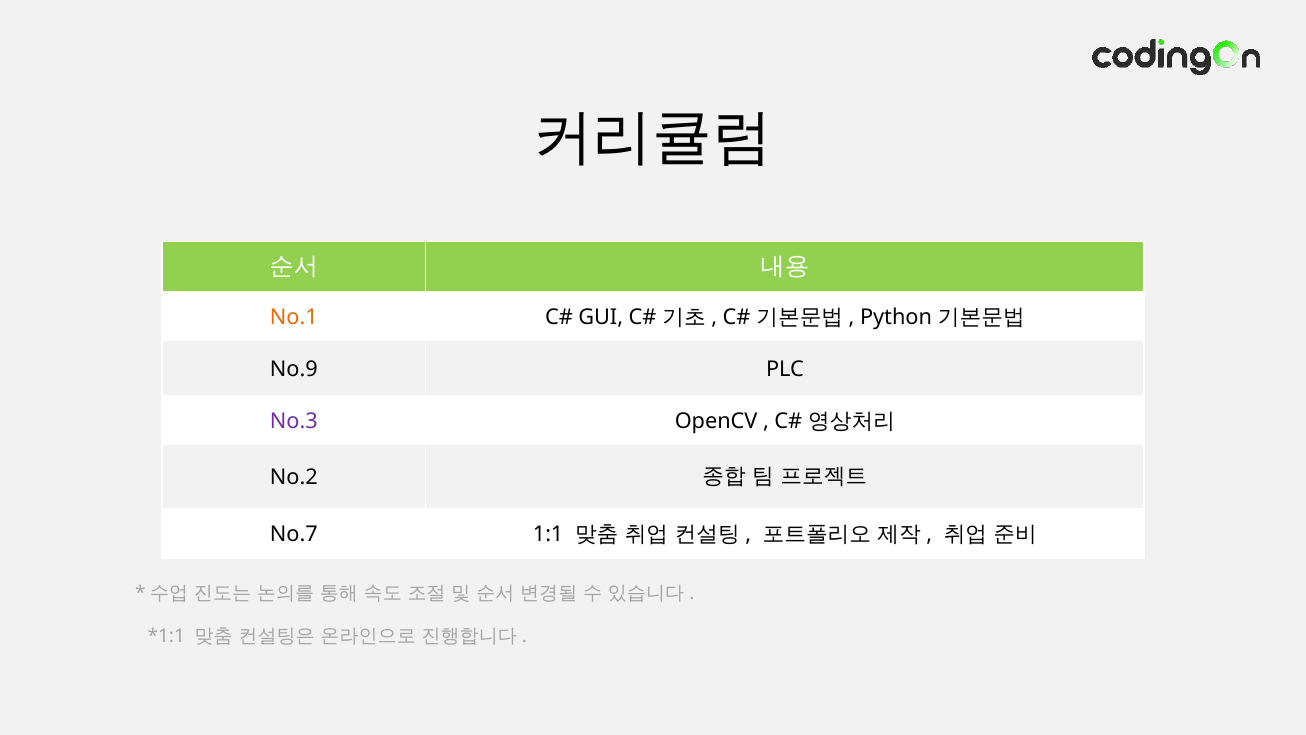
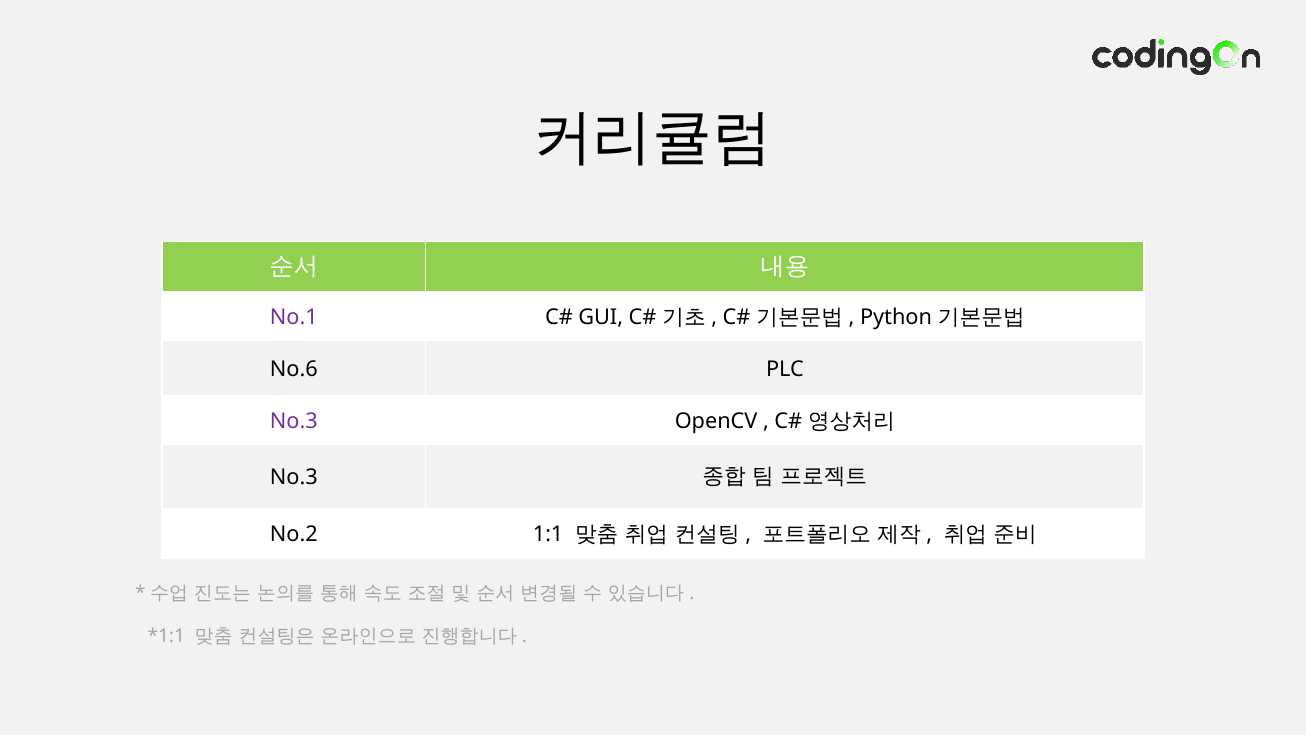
No.1 colour: orange -> purple (294, 317)
No.9: No.9 -> No.6 (294, 369)
No.2: No.2 -> No.3 (294, 478)
No.7: No.7 -> No.2 (294, 534)
